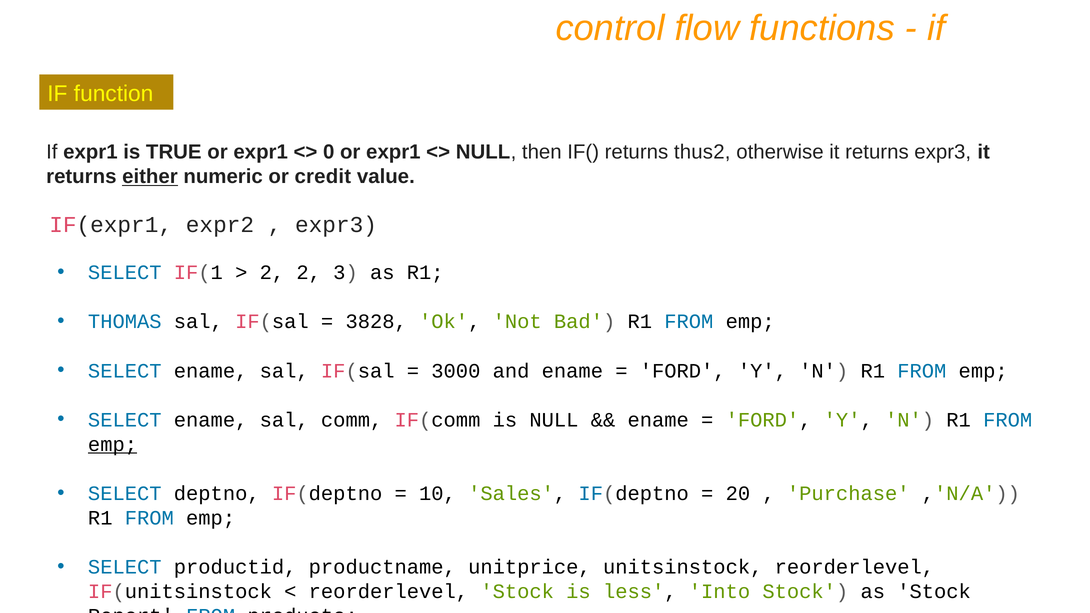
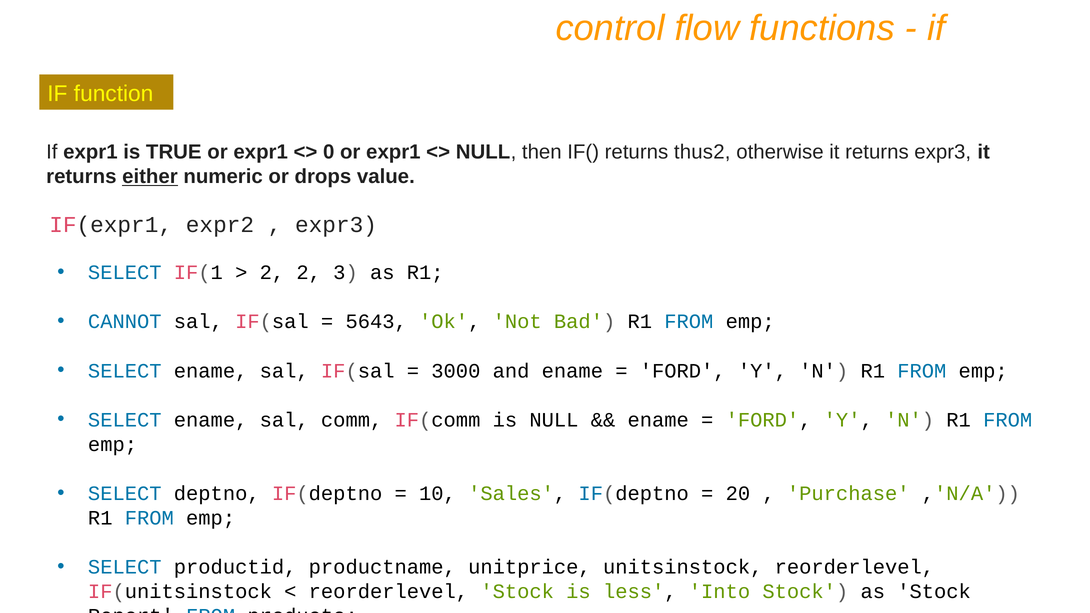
credit: credit -> drops (323, 177)
THOMAS: THOMAS -> CANNOT (125, 322)
3828: 3828 -> 5643 (376, 322)
emp underline: present -> none (113, 444)
